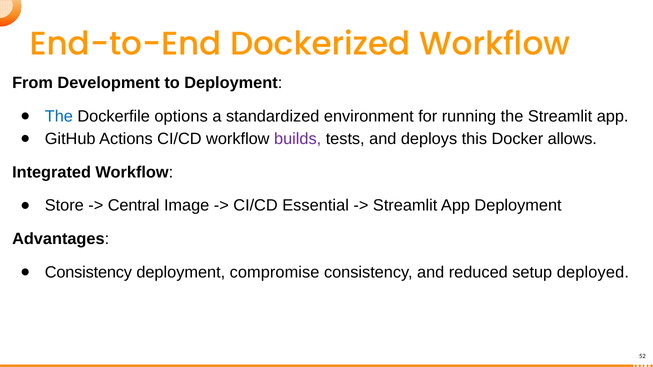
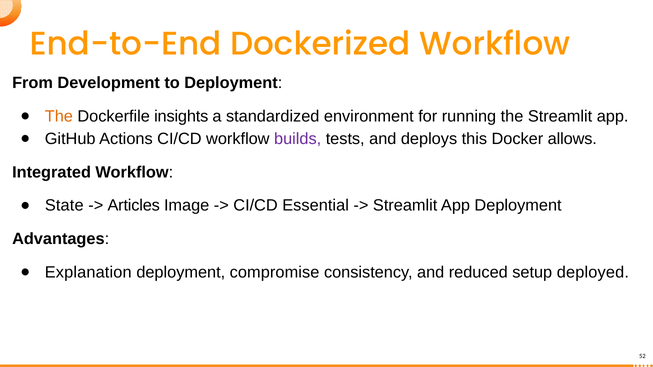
The colour: blue -> orange (59, 116)
options: options -> insights (181, 116)
Store: Store -> State (64, 206)
Central: Central -> Articles (134, 206)
Consistency: Consistency -> Explanation (88, 273)
